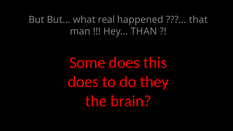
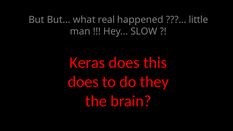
that: that -> little (198, 20)
THAN: THAN -> SLOW (144, 31)
Some: Some -> Keras (87, 63)
